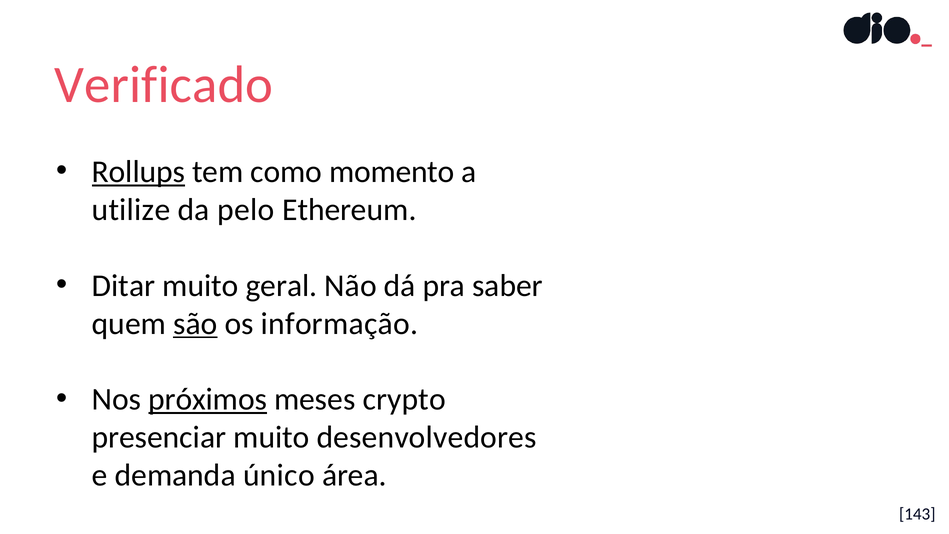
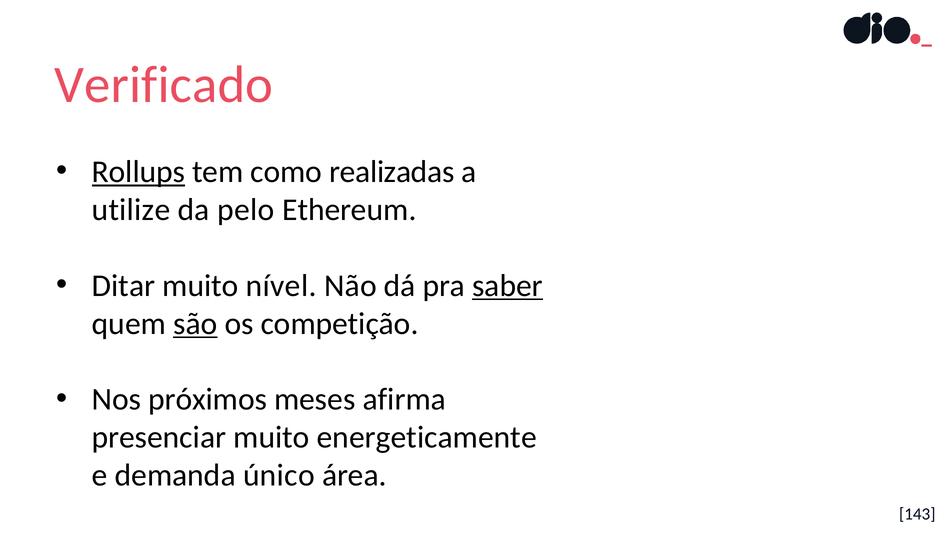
momento: momento -> realizadas (392, 172)
geral: geral -> nível (281, 286)
saber underline: none -> present (507, 286)
informação: informação -> competição (340, 324)
próximos underline: present -> none (208, 399)
crypto: crypto -> afirma (404, 399)
desenvolvedores: desenvolvedores -> energeticamente (427, 437)
